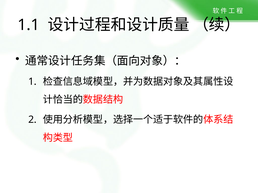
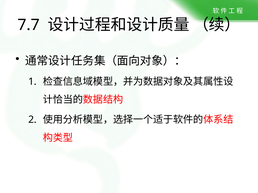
1.1: 1.1 -> 7.7 (29, 25)
